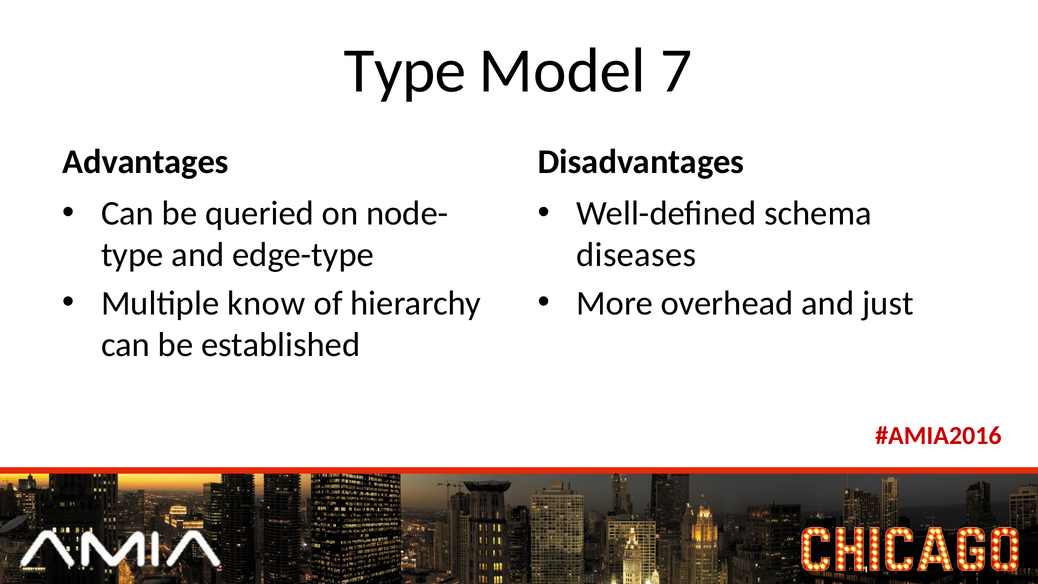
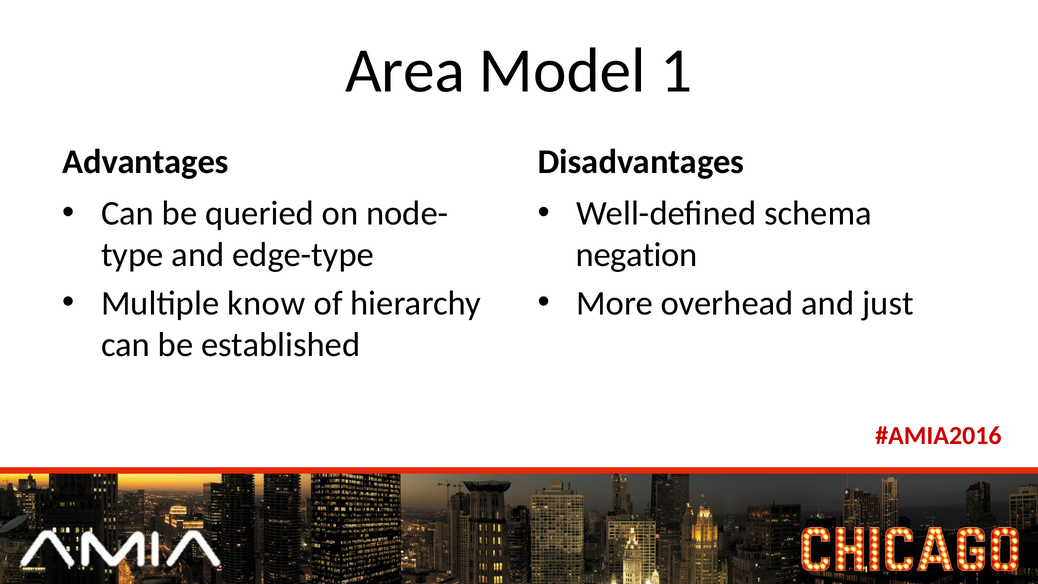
Type: Type -> Area (405, 71)
7: 7 -> 1 (676, 71)
diseases: diseases -> negation (637, 255)
